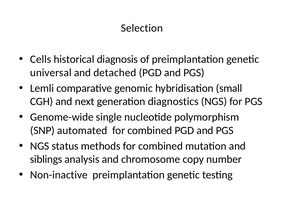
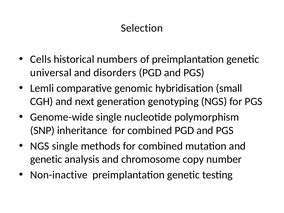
diagnosis: diagnosis -> numbers (117, 59)
detached: detached -> disorders (115, 73)
diagnostics: diagnostics -> genotyping (173, 101)
automated: automated -> inheritance (82, 130)
NGS status: status -> single (65, 146)
siblings: siblings -> genetic (46, 159)
